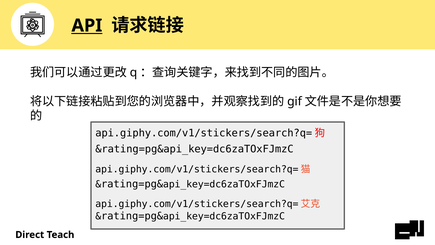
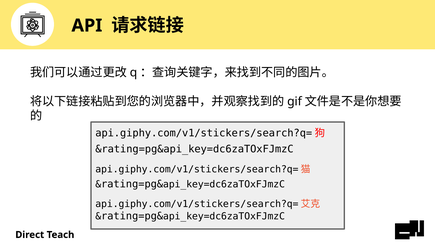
API underline: present -> none (87, 26)
